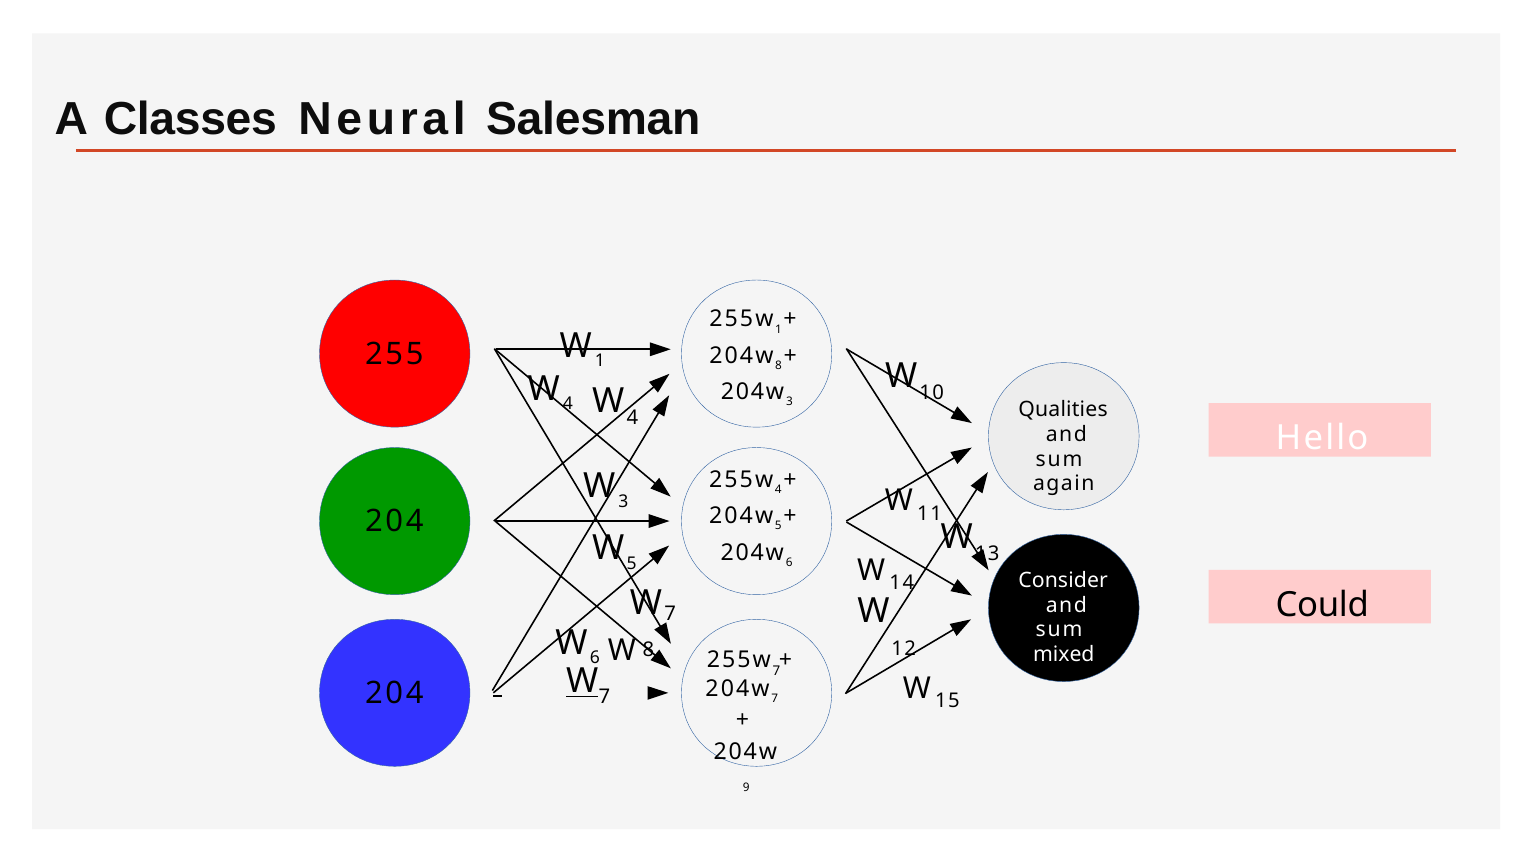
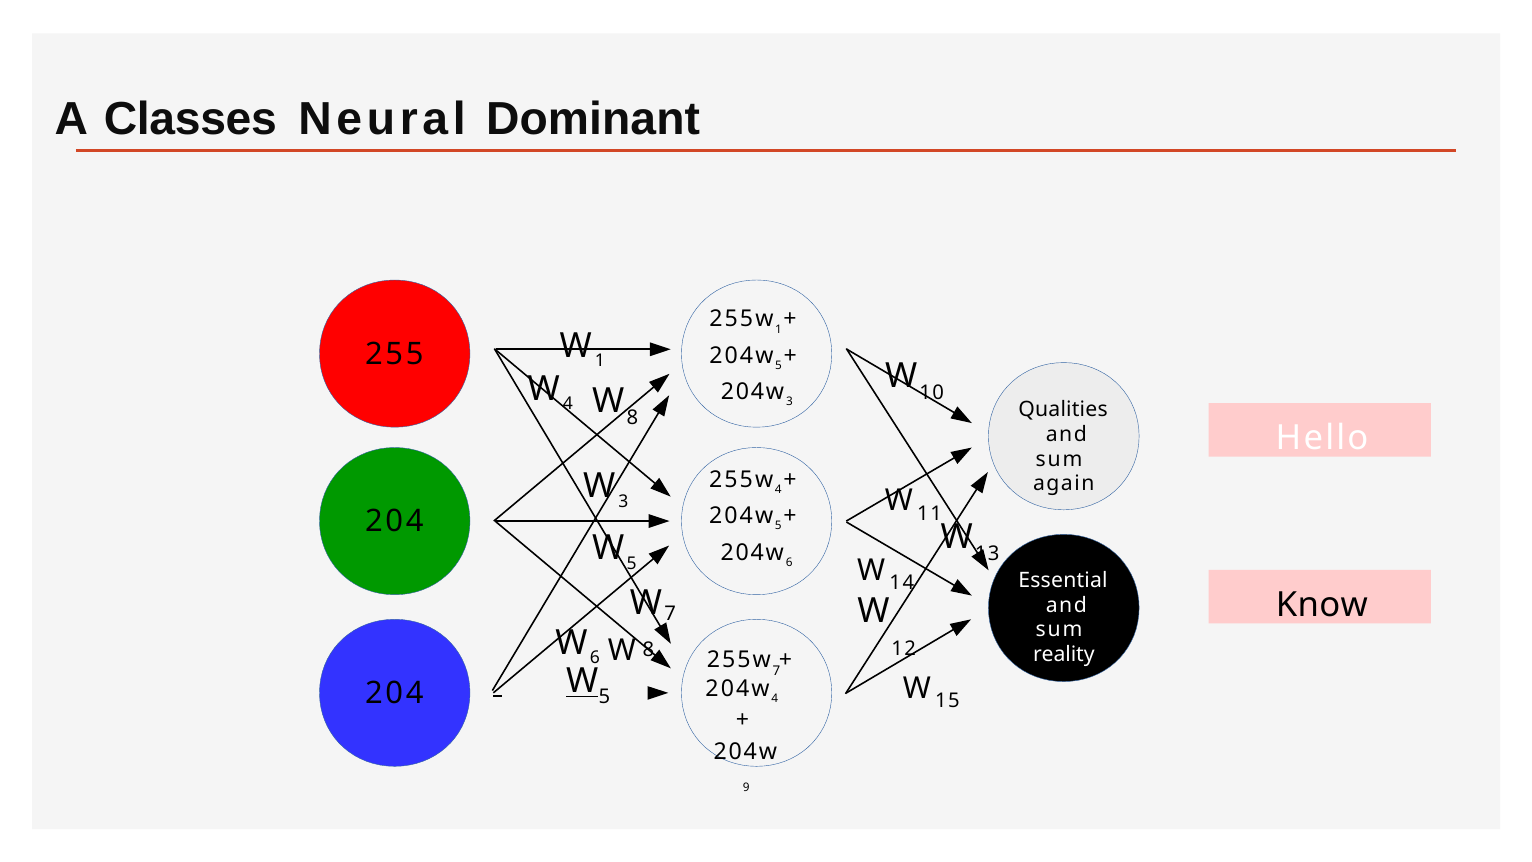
Salesman: Salesman -> Dominant (593, 120)
8: 8 -> 5 (779, 365)
4: 4 -> 8 (632, 418)
Consider: Consider -> Essential (1063, 580)
Could: Could -> Know (1322, 605)
mixed: mixed -> reality (1064, 654)
7: 7 -> 5 (605, 697)
7: 7 -> 4 (775, 699)
